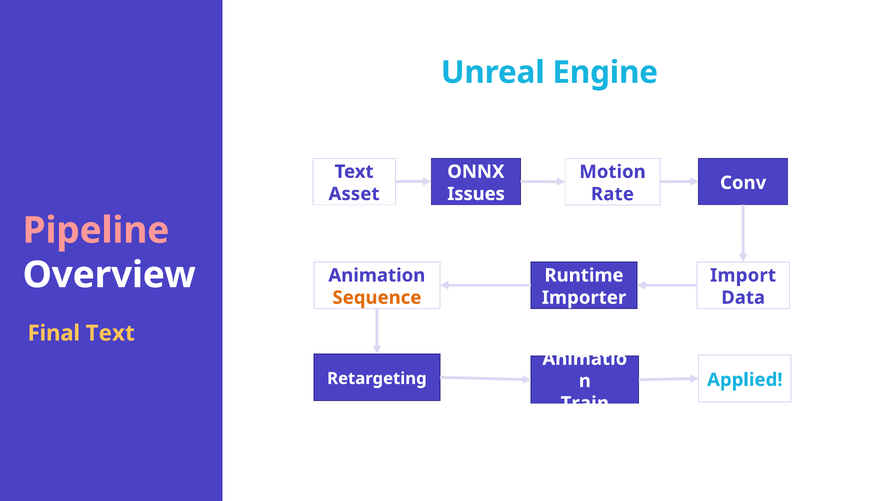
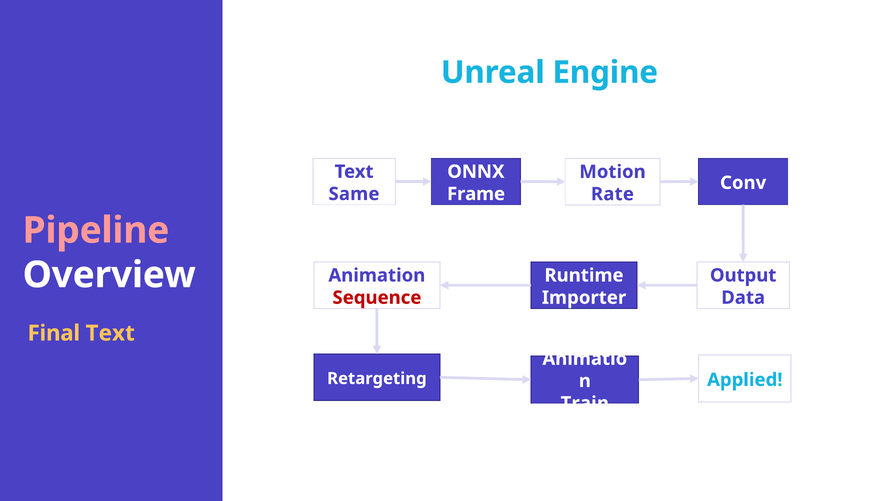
Asset: Asset -> Same (354, 194)
Issues: Issues -> Frame (476, 194)
Import: Import -> Output (743, 275)
Sequence colour: orange -> red (377, 297)
